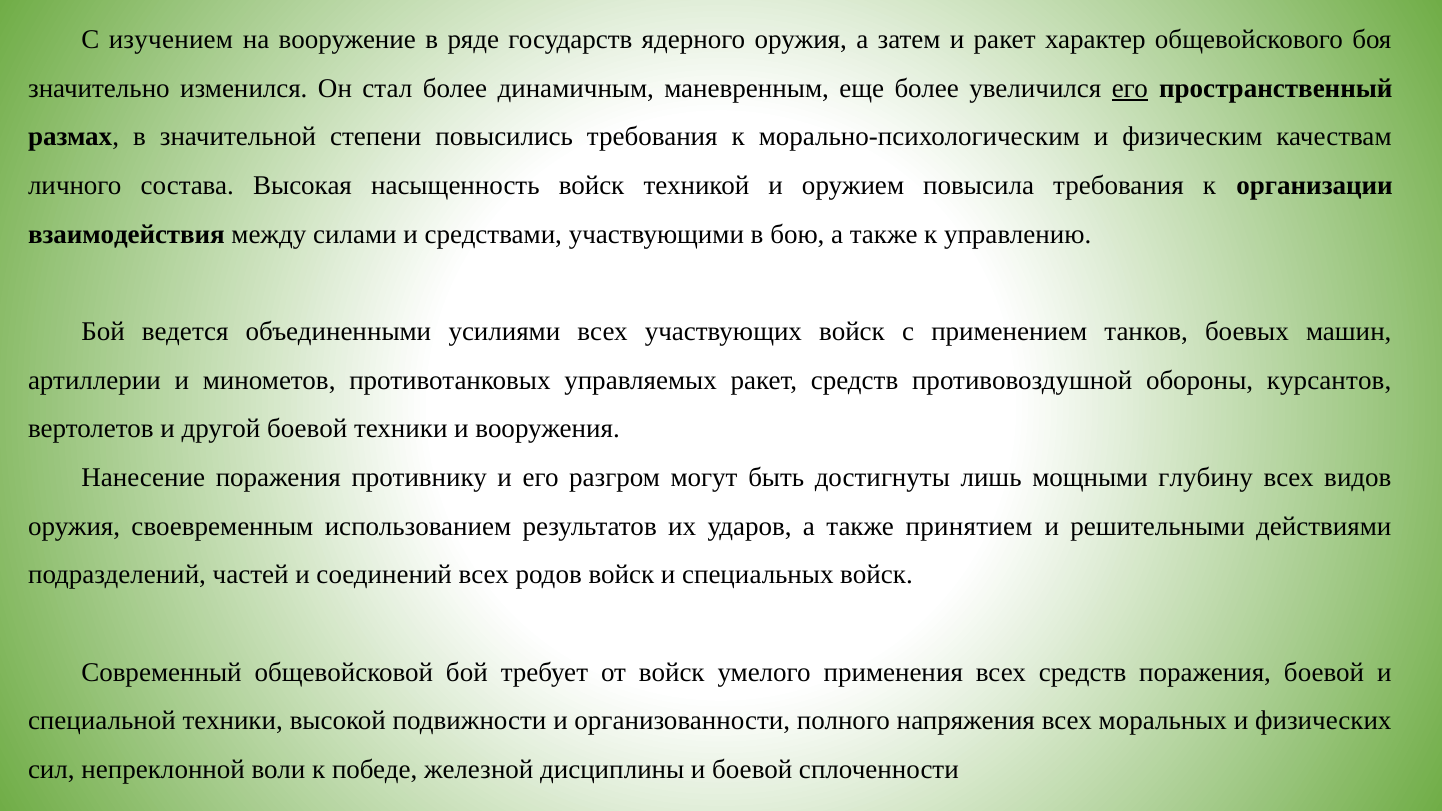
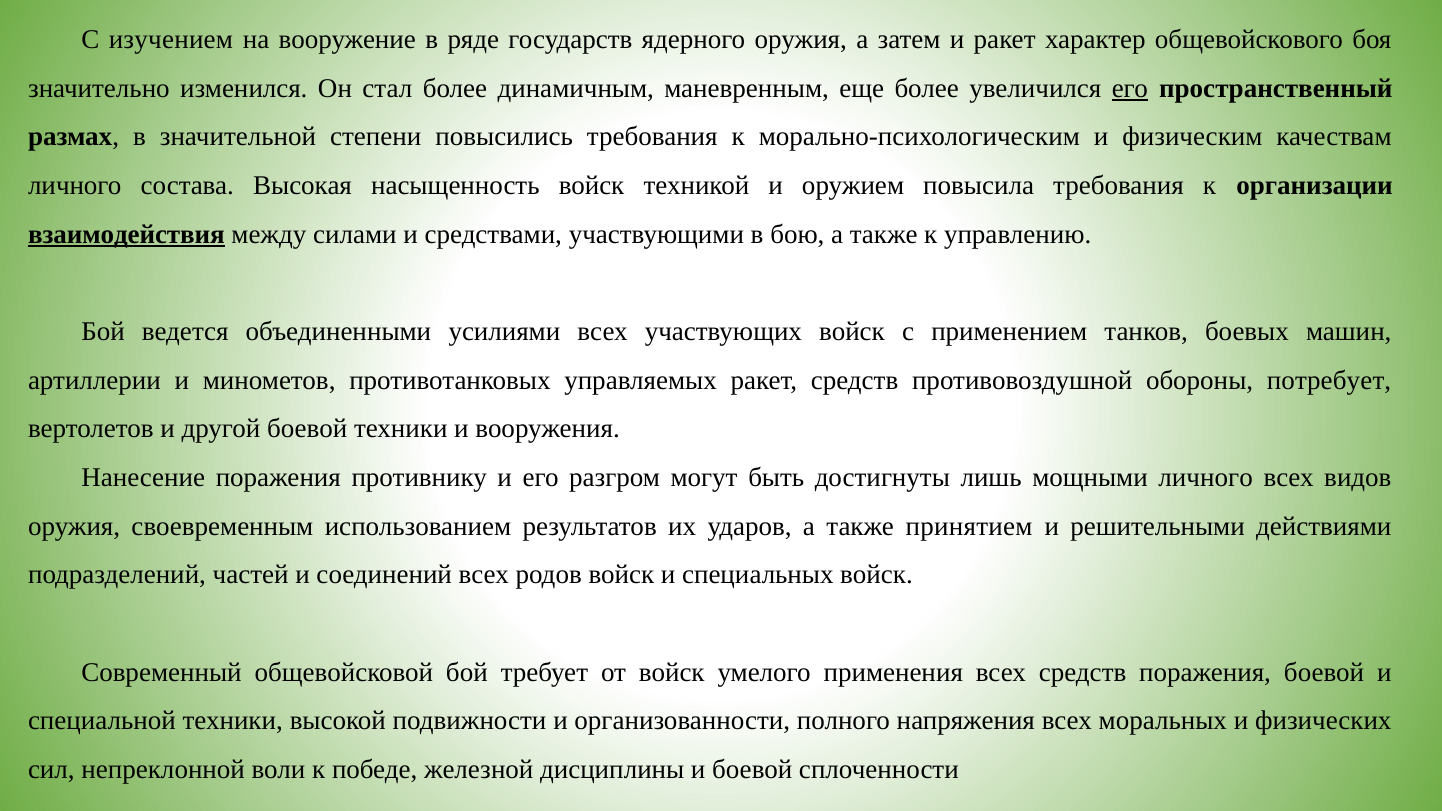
взаимодействия underline: none -> present (126, 234)
курсантов: курсантов -> потребует (1329, 380)
мощными глубину: глубину -> личного (1206, 478)
